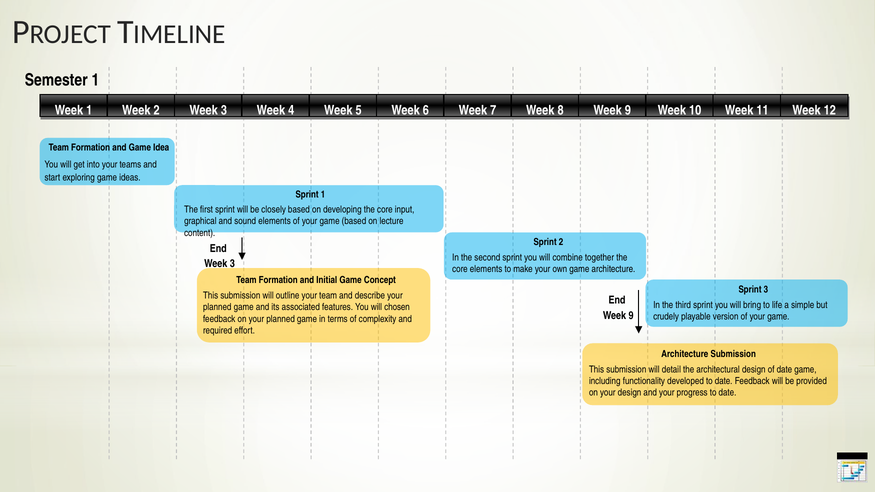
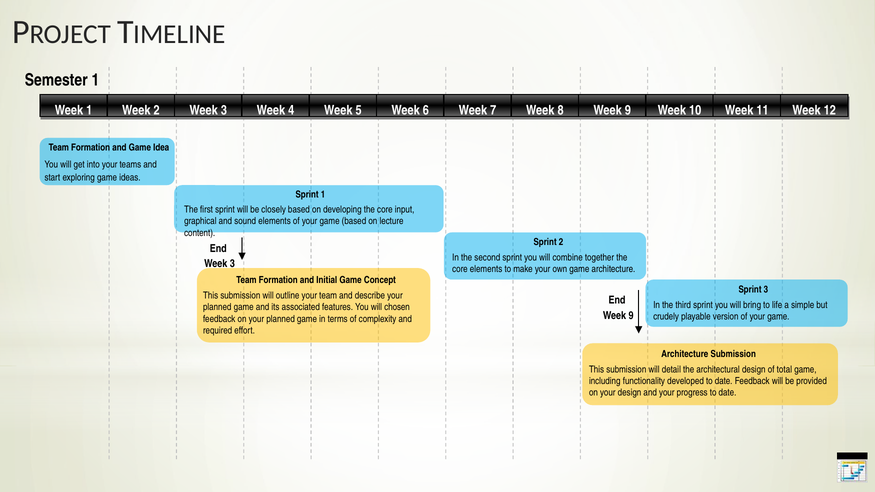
of date: date -> total (784, 370)
